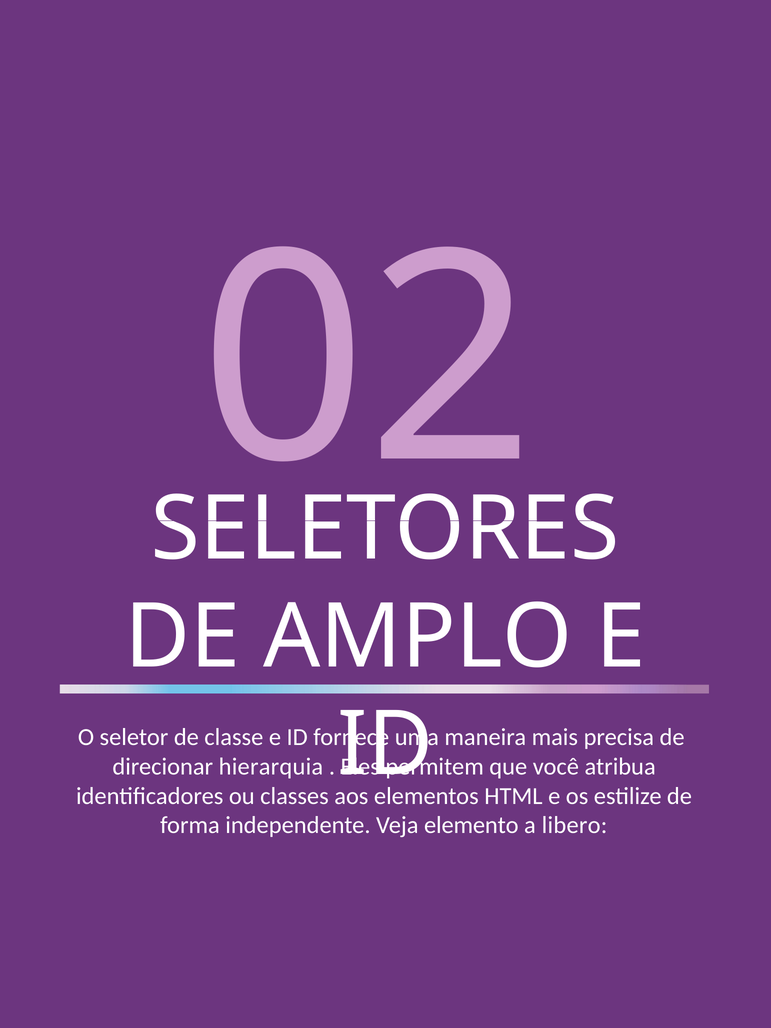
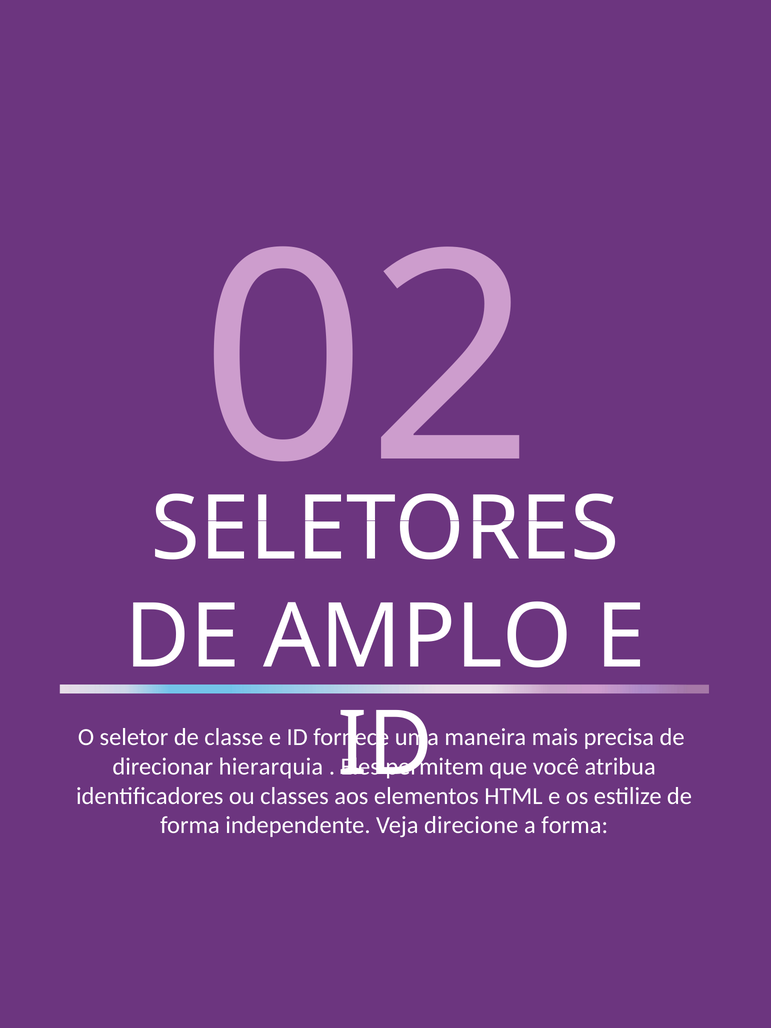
elemento: elemento -> direcione (471, 825)
a libero: libero -> forma (575, 825)
